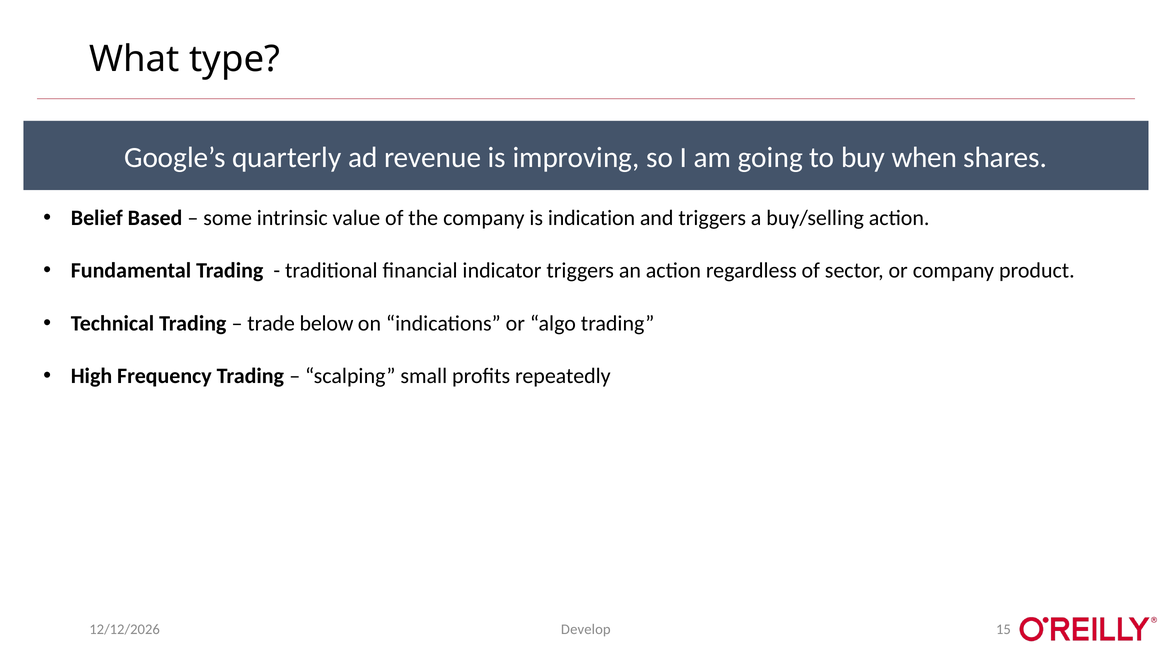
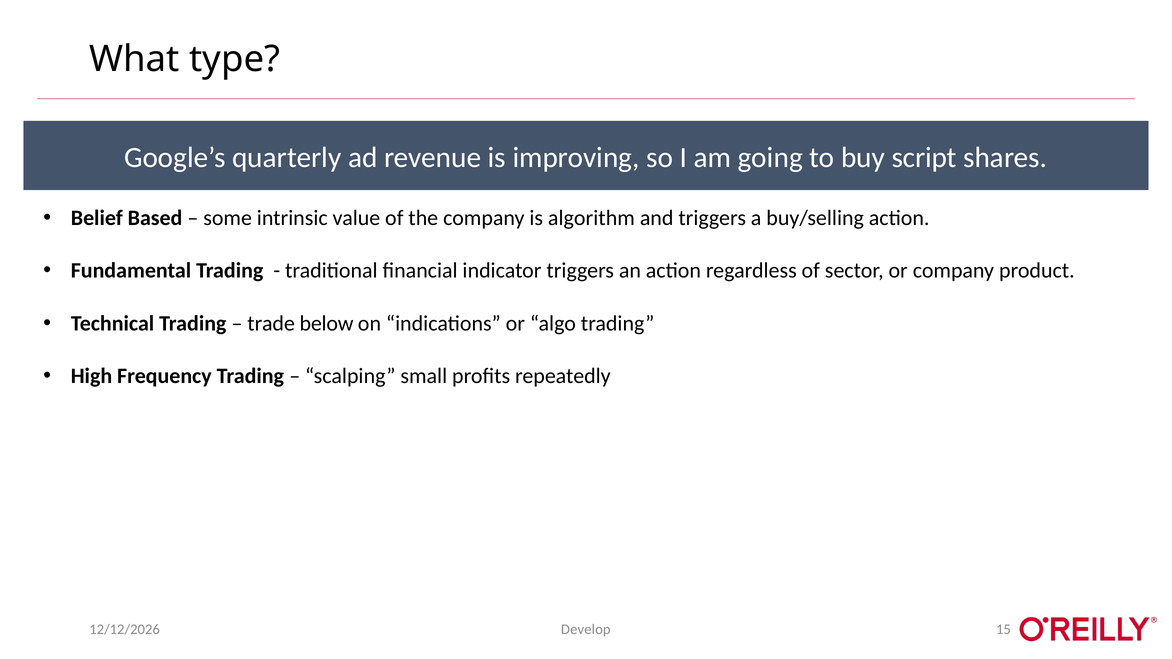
when: when -> script (924, 158)
indication: indication -> algorithm (591, 218)
